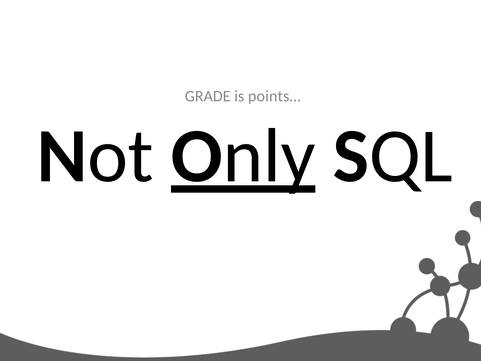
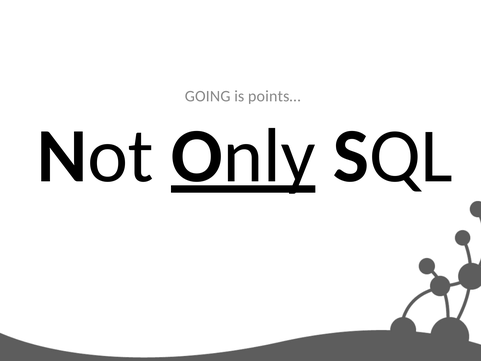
GRADE: GRADE -> GOING (208, 96)
